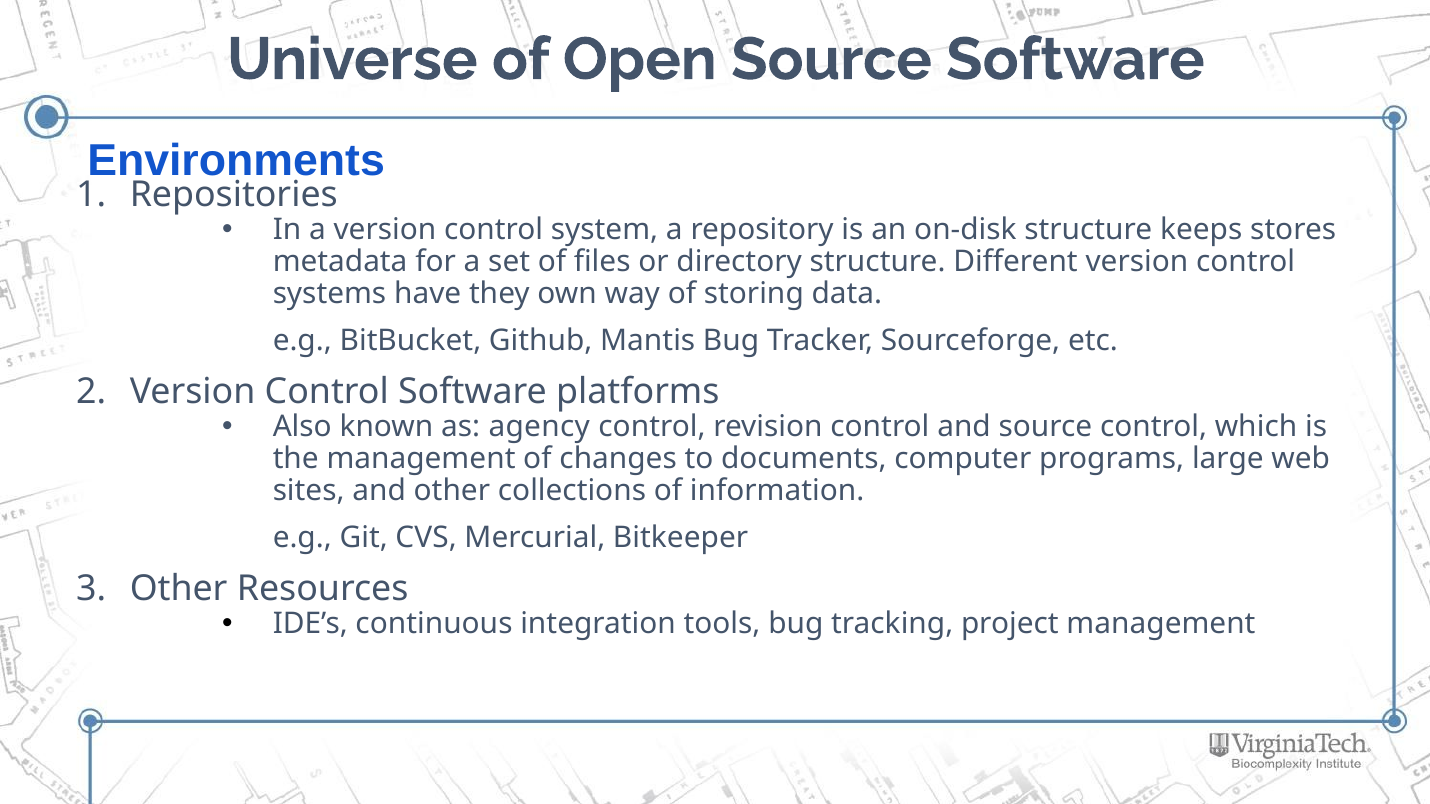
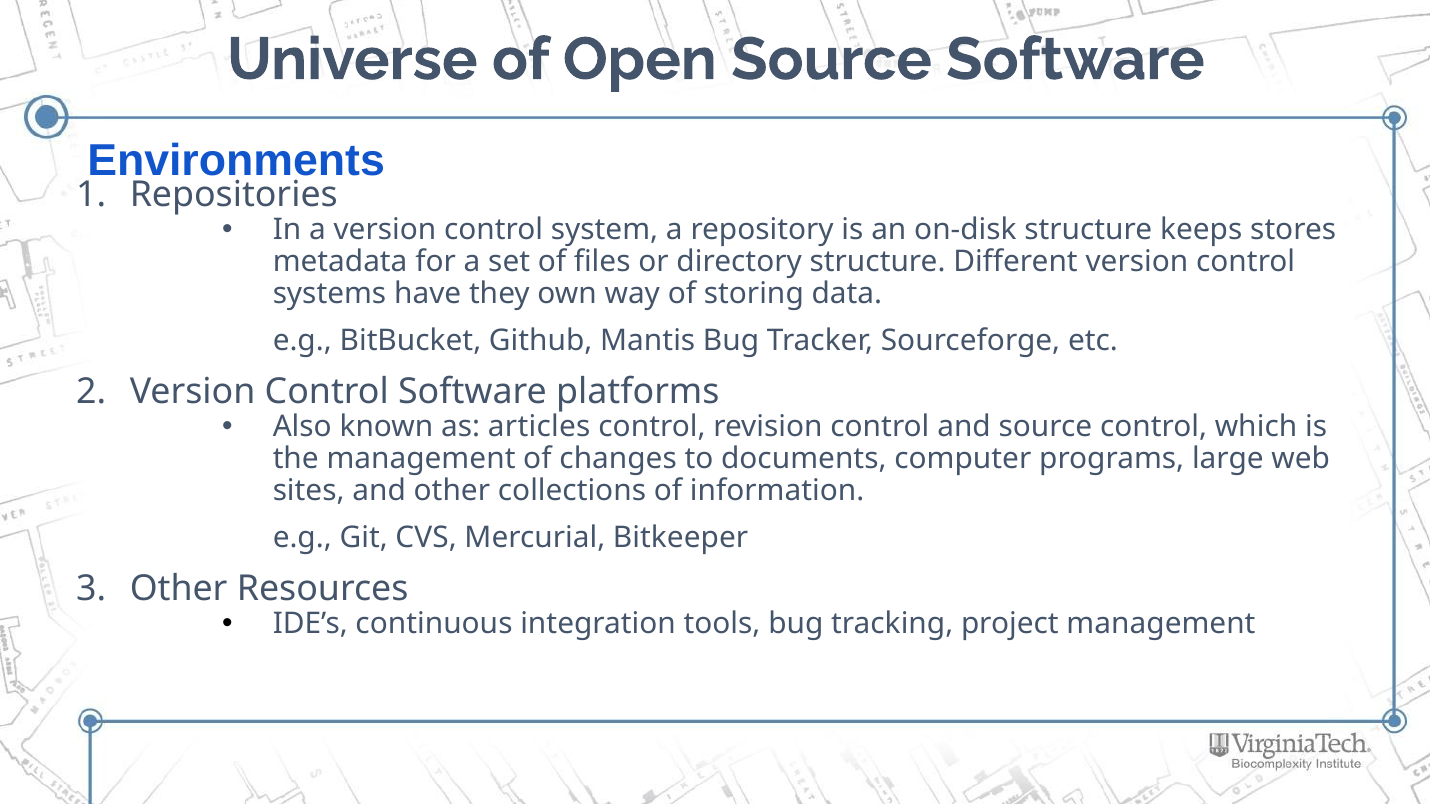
agency: agency -> articles (539, 427)
